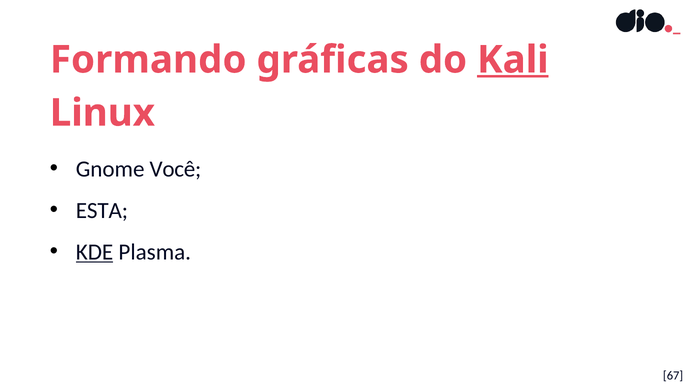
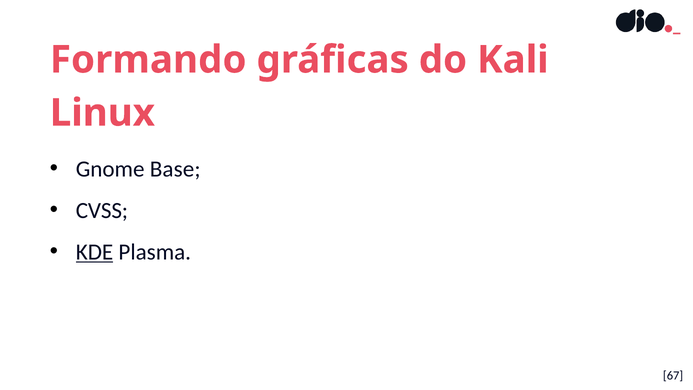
Kali underline: present -> none (513, 60)
Você: Você -> Base (175, 169)
ESTA: ESTA -> CVSS (102, 210)
